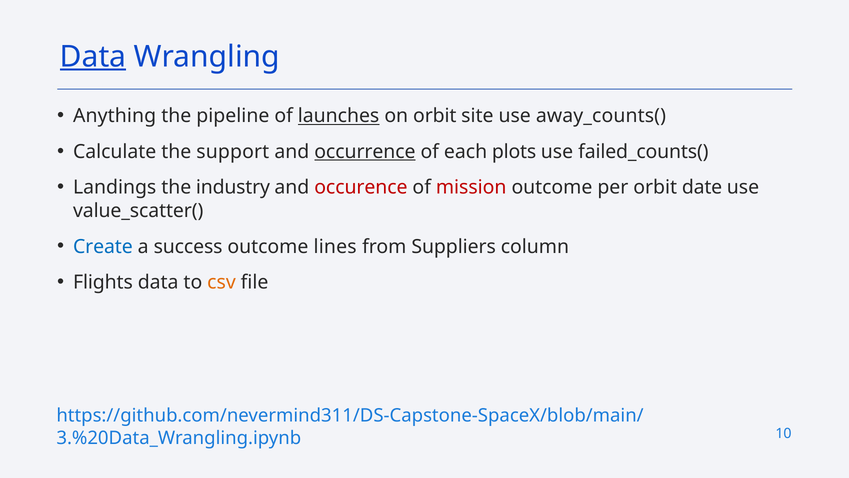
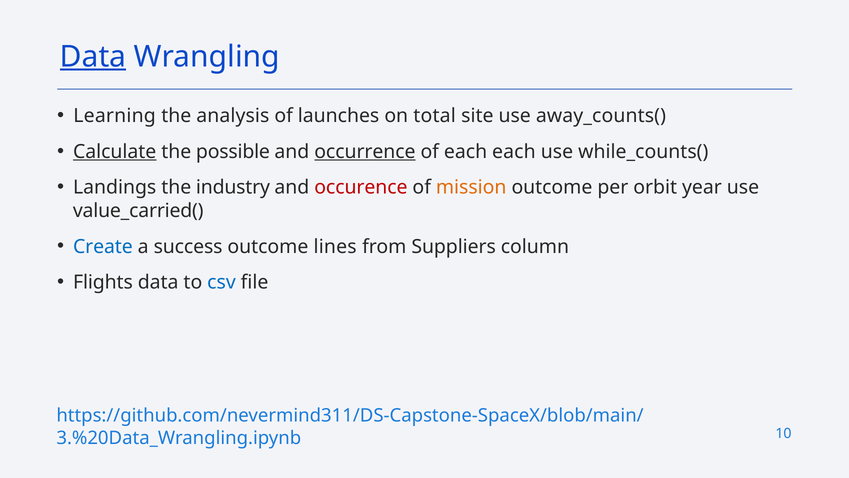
Anything: Anything -> Learning (115, 116)
pipeline: pipeline -> analysis (233, 116)
launches underline: present -> none (339, 116)
on orbit: orbit -> total (435, 116)
Calculate underline: none -> present (115, 152)
support: support -> possible (233, 152)
each plots: plots -> each (514, 152)
failed_counts(: failed_counts( -> while_counts( (643, 152)
mission colour: red -> orange (471, 187)
date: date -> year (702, 187)
value_scatter(: value_scatter( -> value_carried( (138, 211)
csv colour: orange -> blue (222, 282)
